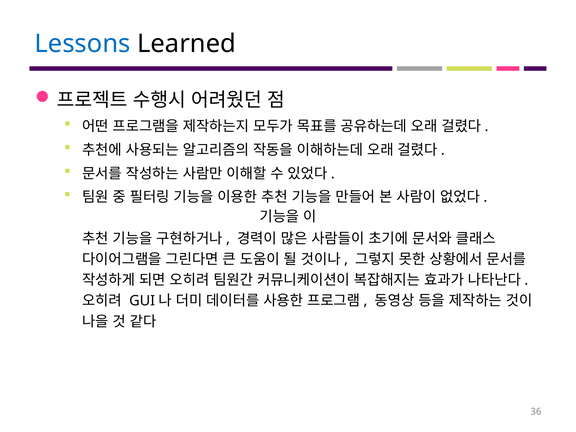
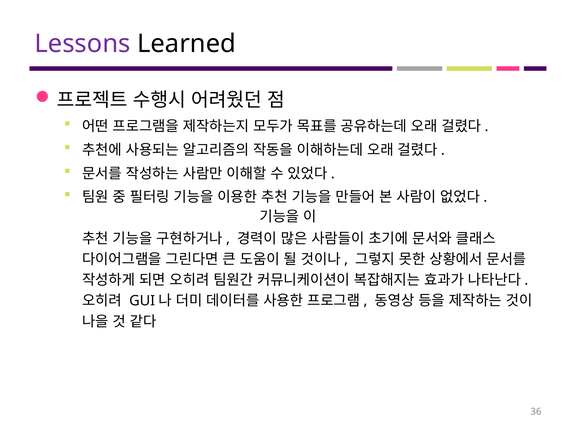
Lessons colour: blue -> purple (83, 44)
